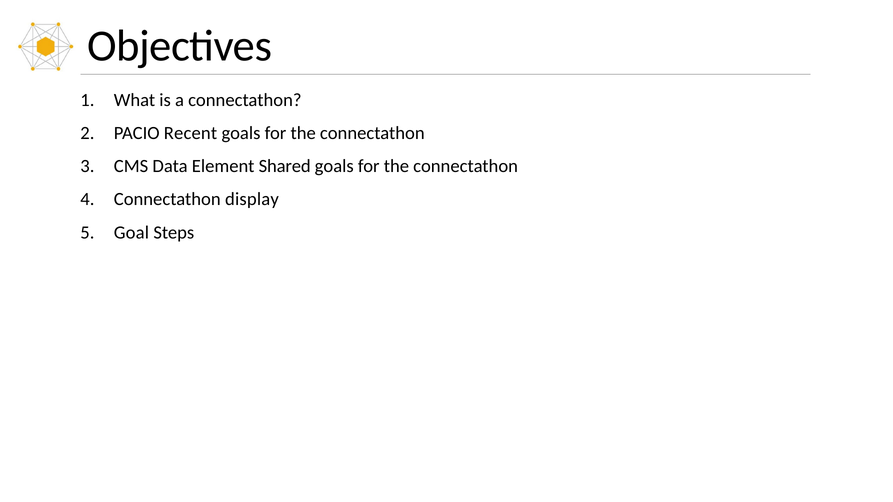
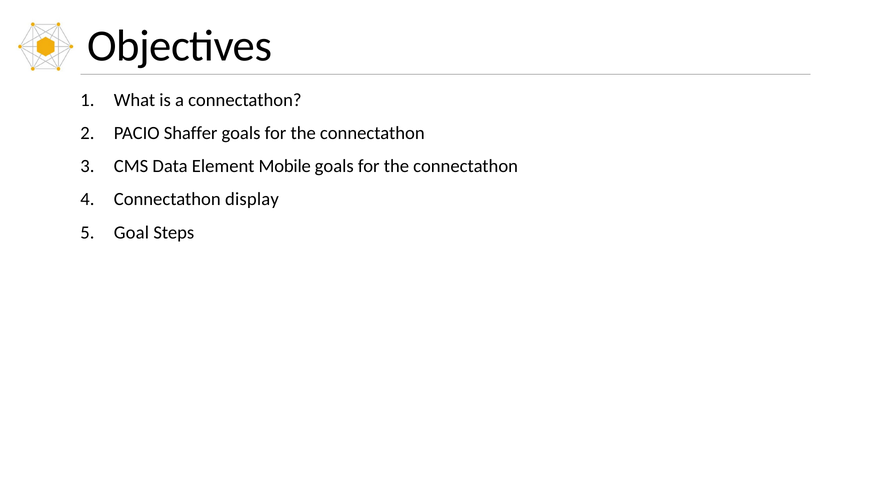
Recent: Recent -> Shaffer (191, 133)
Shared: Shared -> Mobile (285, 166)
